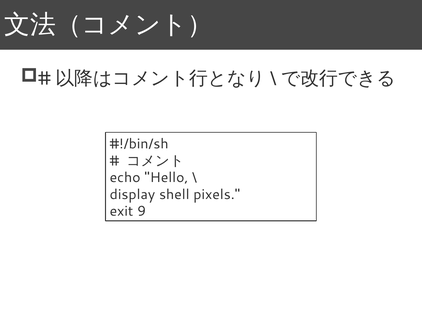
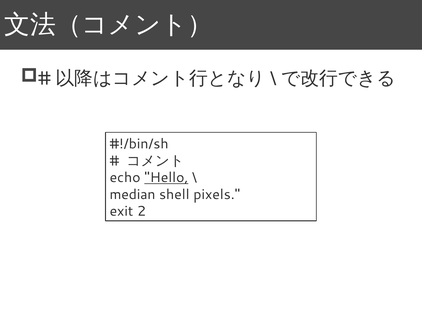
Hello underline: none -> present (166, 178)
display: display -> median (133, 195)
9: 9 -> 2 (142, 212)
